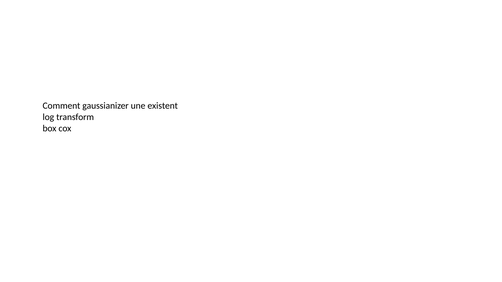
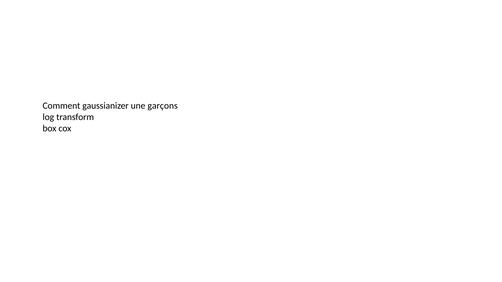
existent: existent -> garçons (163, 106)
